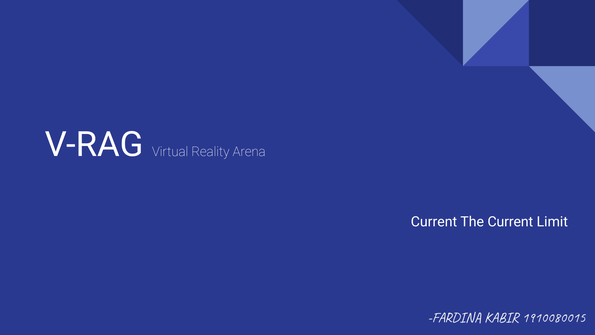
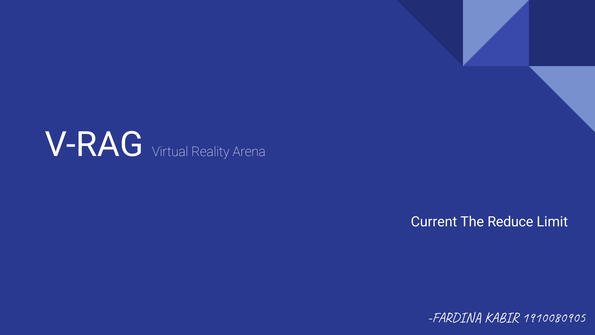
The Current: Current -> Reduce (510, 222)
1910080015: 1910080015 -> 1910080905 (554, 317)
